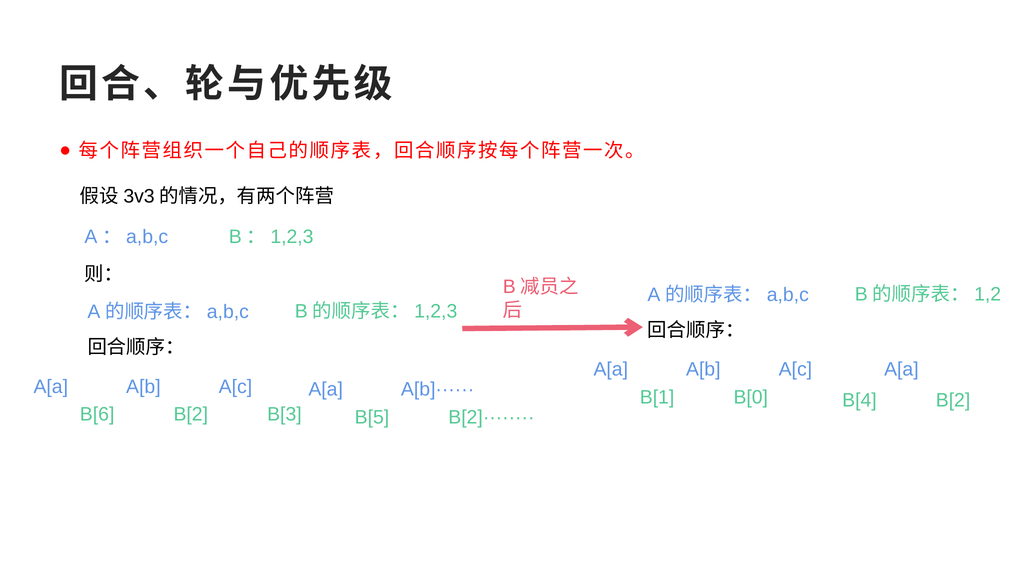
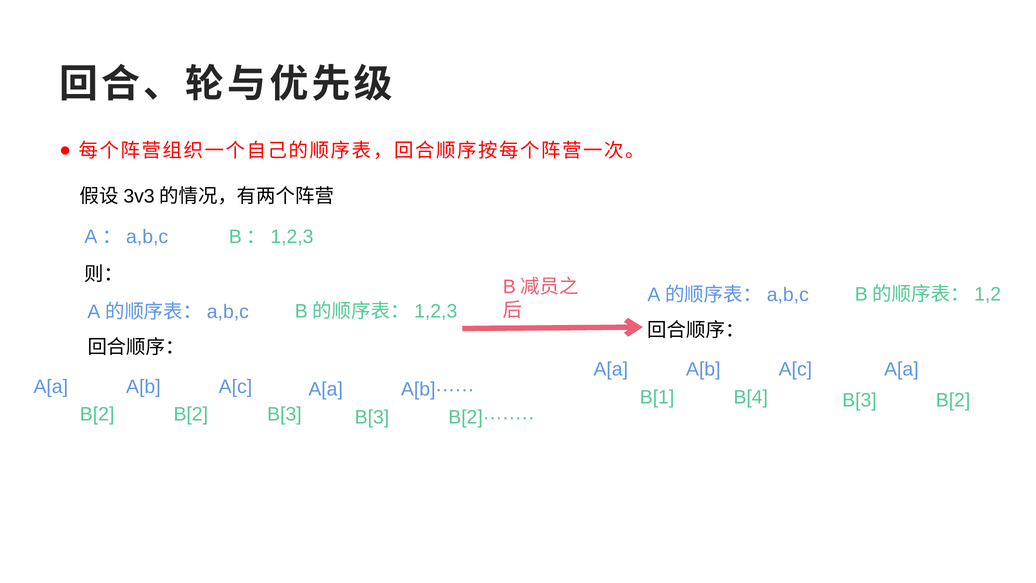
B[0: B[0 -> B[4 (751, 397)
B[4: B[4 -> B[3 (859, 400)
B[6: B[6 -> B[2 (97, 414)
B[5: B[5 -> B[3 (372, 417)
